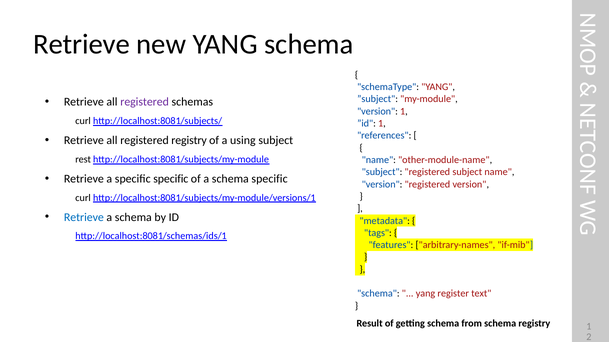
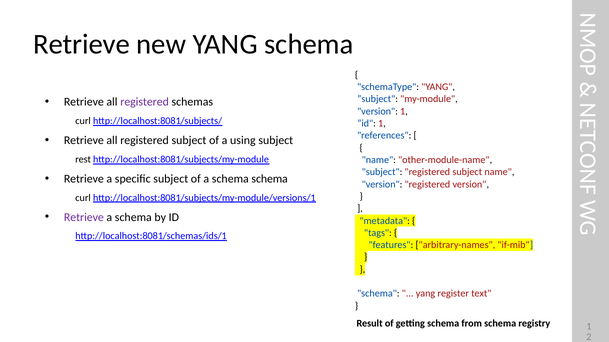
all registered registry: registry -> subject (189, 141)
specific specific: specific -> subject (171, 179)
schema specific: specific -> schema (270, 179)
Retrieve colour: blue -> purple (84, 218)
